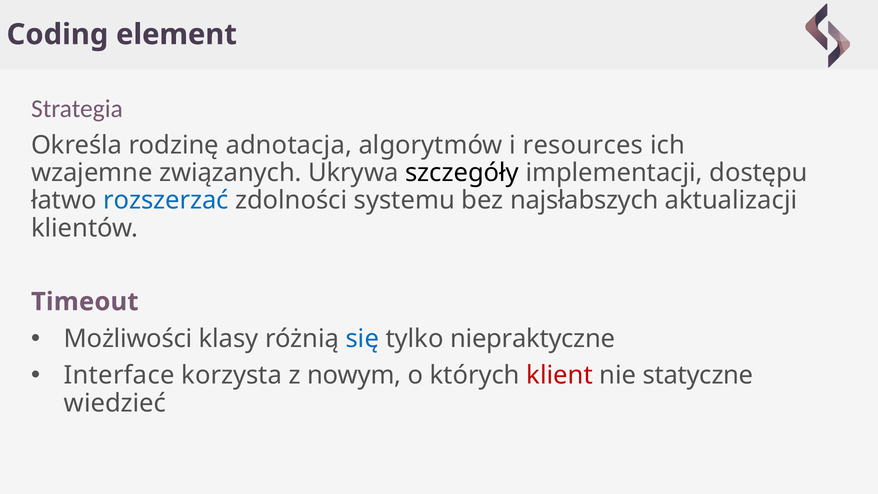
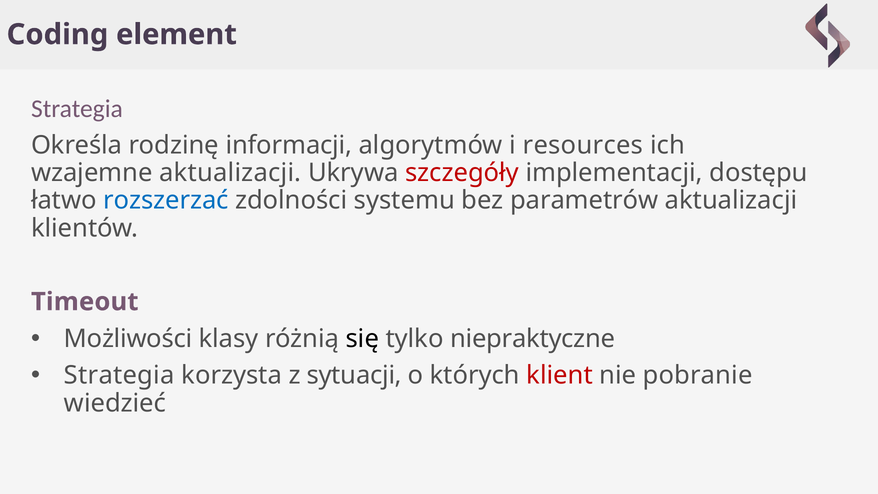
adnotacja: adnotacja -> informacji (289, 145)
wzajemne związanych: związanych -> aktualizacji (230, 173)
szczegóły colour: black -> red (462, 173)
najsłabszych: najsłabszych -> parametrów (584, 200)
się colour: blue -> black (362, 339)
Interface: Interface -> Strategia (119, 375)
nowym: nowym -> sytuacji (354, 375)
statyczne: statyczne -> pobranie (698, 375)
